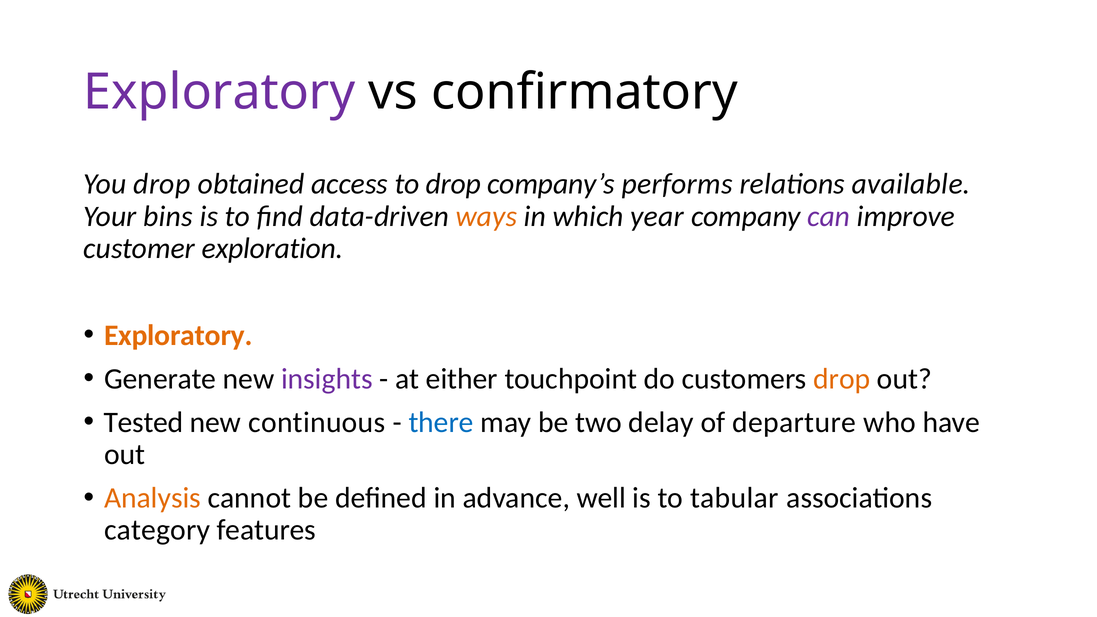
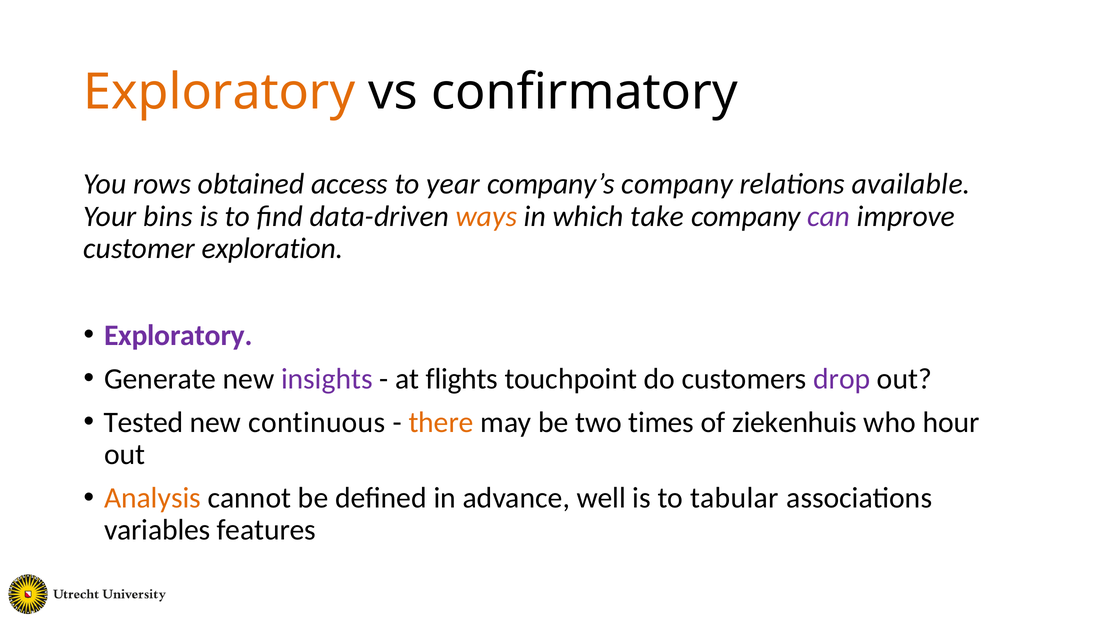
Exploratory colour: purple -> orange (219, 92)
You drop: drop -> rows (162, 184)
to drop: drop -> year (453, 184)
company’s performs: performs -> company (677, 184)
year: year -> take (657, 216)
Exploratory colour: orange -> purple (178, 335)
either: either -> flights (462, 379)
drop colour: orange -> purple (842, 379)
there colour: blue -> orange (441, 422)
delay: delay -> times (661, 422)
departure: departure -> ziekenhuis (794, 422)
have: have -> hour (951, 422)
category: category -> variables (157, 530)
